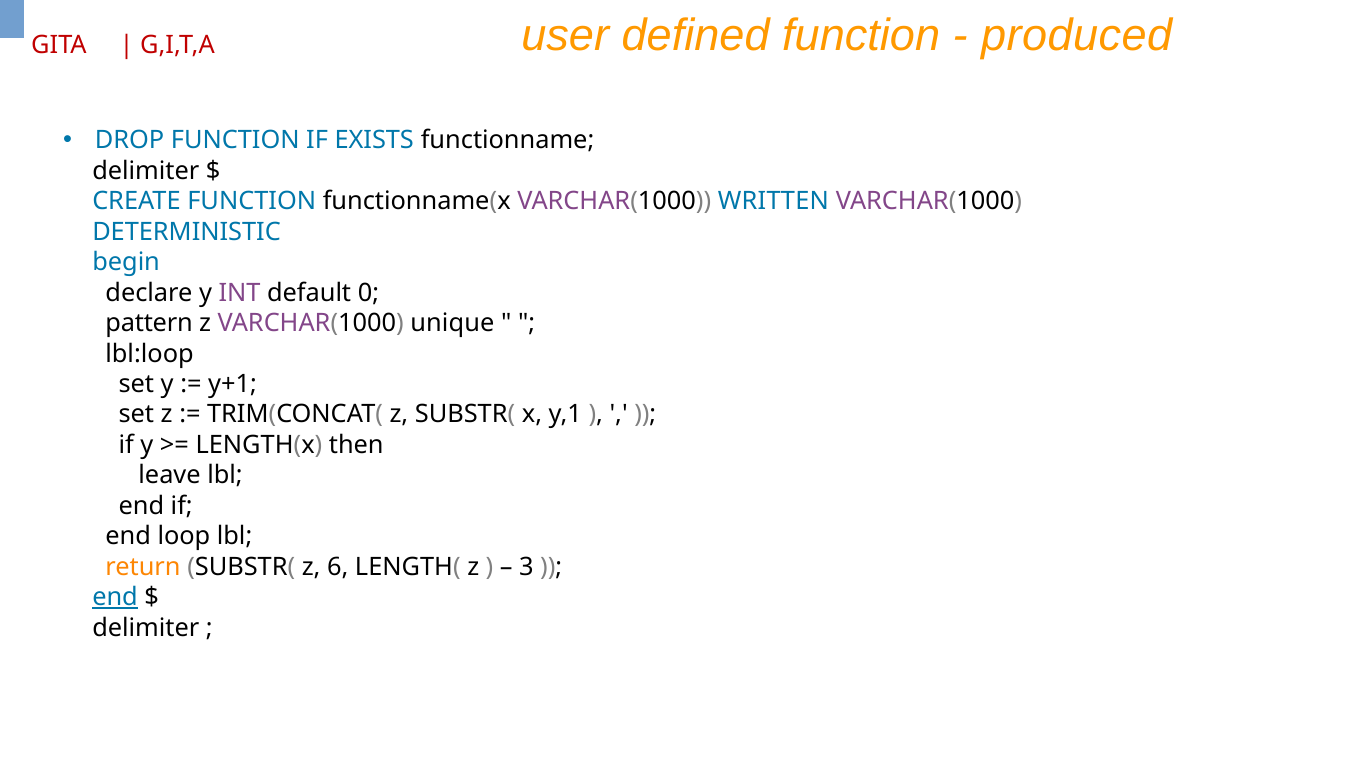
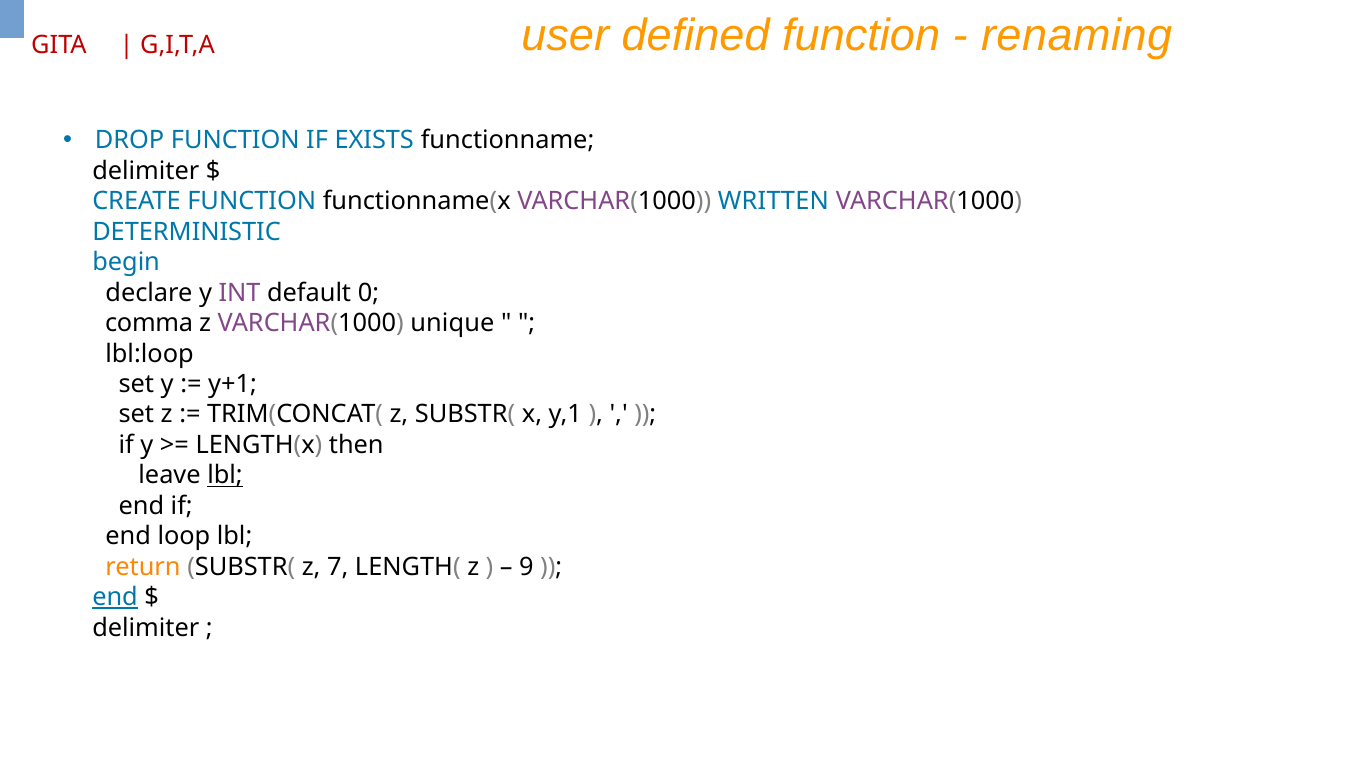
produced: produced -> renaming (1077, 35)
pattern: pattern -> comma (149, 323)
lbl underline: none -> present (225, 475)
6: 6 -> 7 (338, 567)
3: 3 -> 9 (526, 567)
